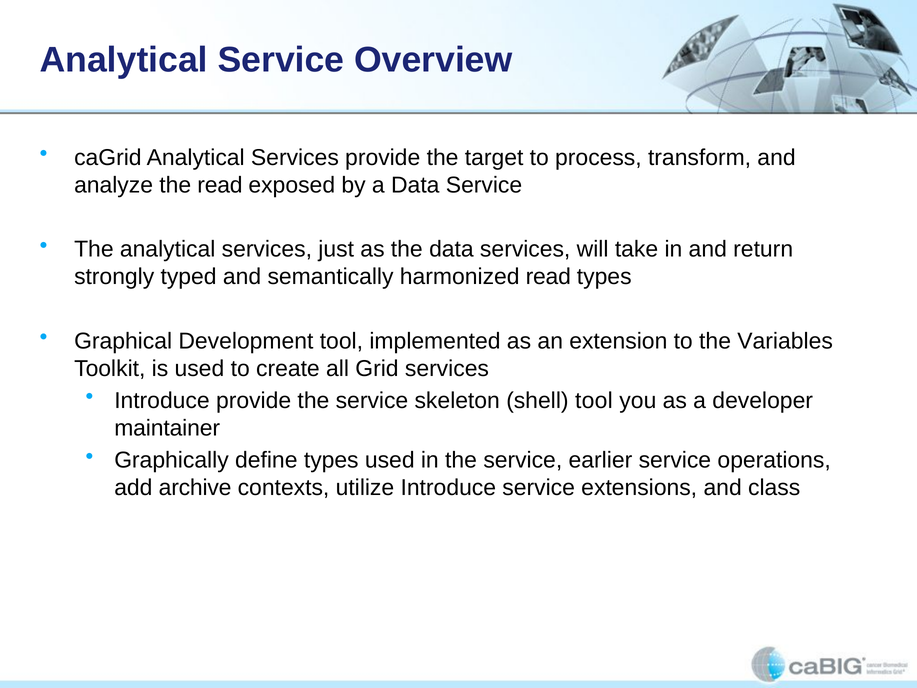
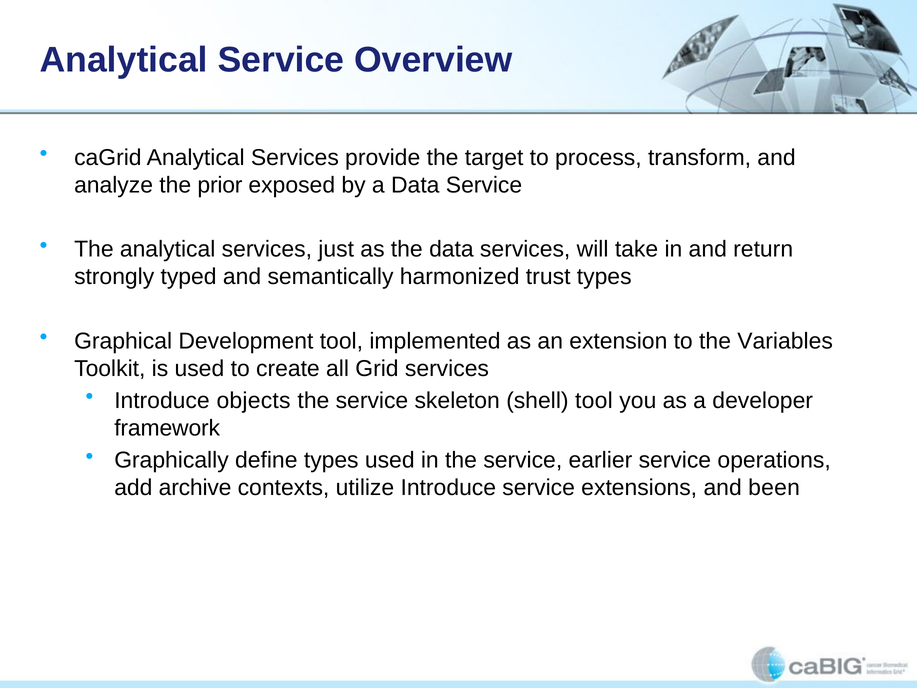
the read: read -> prior (220, 185)
harmonized read: read -> trust (548, 277)
Introduce provide: provide -> objects (253, 400)
maintainer: maintainer -> framework (167, 428)
class: class -> been (774, 488)
